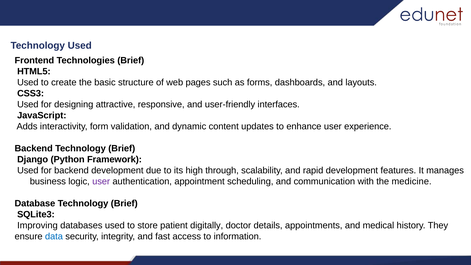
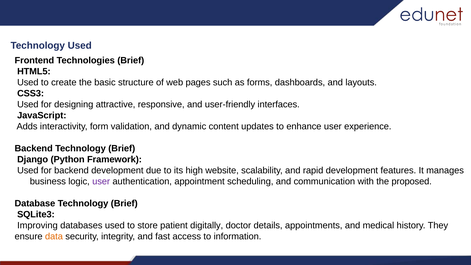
through: through -> website (222, 170)
medicine: medicine -> proposed (412, 181)
data colour: blue -> orange (54, 236)
